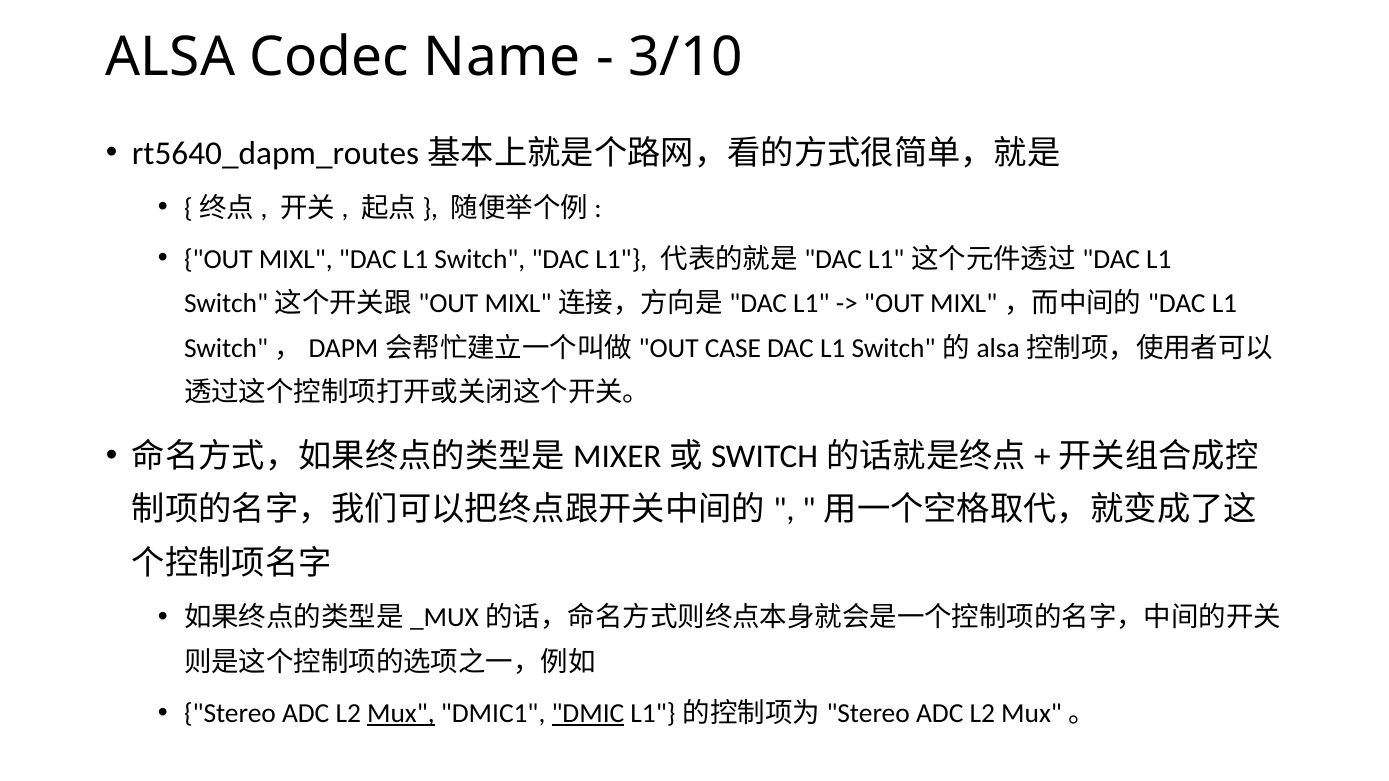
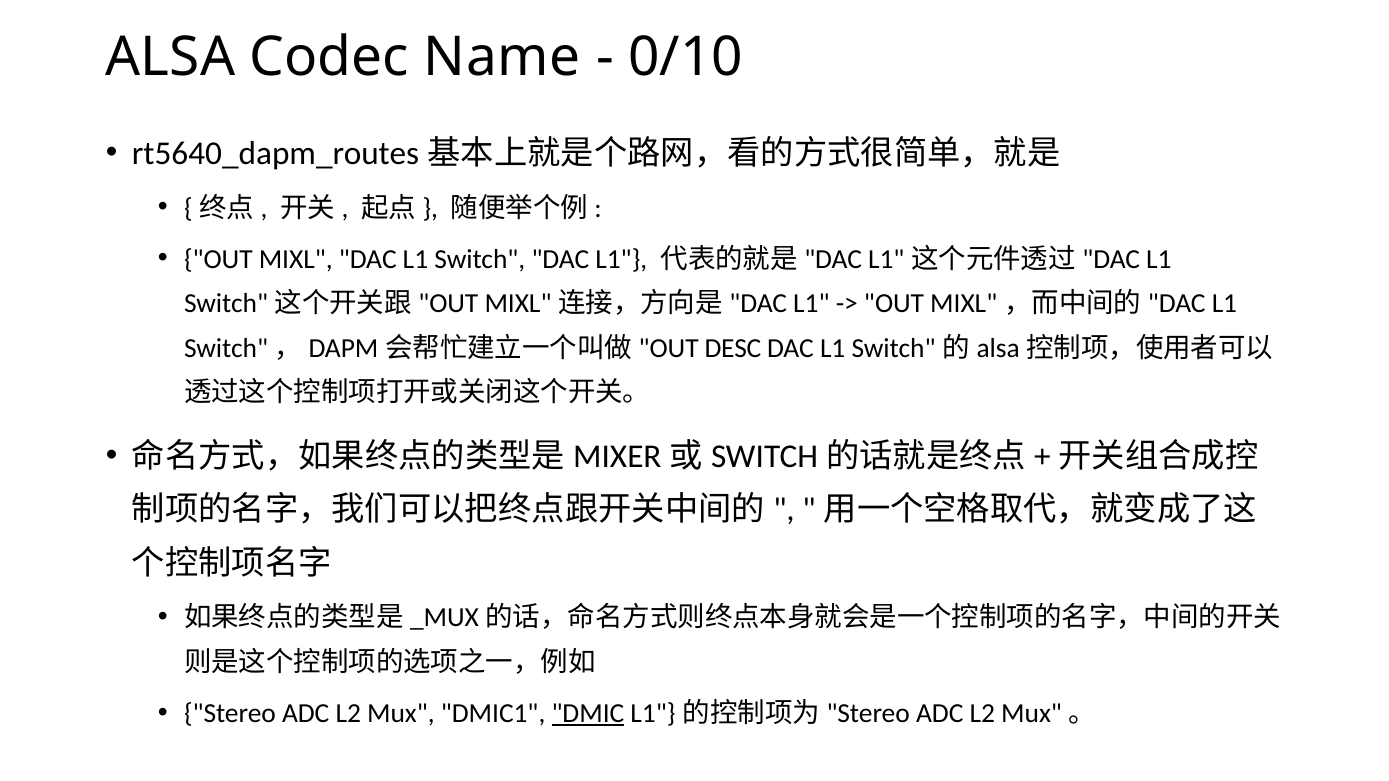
3/10: 3/10 -> 0/10 (686, 57)
CASE: CASE -> DESC (733, 348)
Mux underline: present -> none (401, 714)
